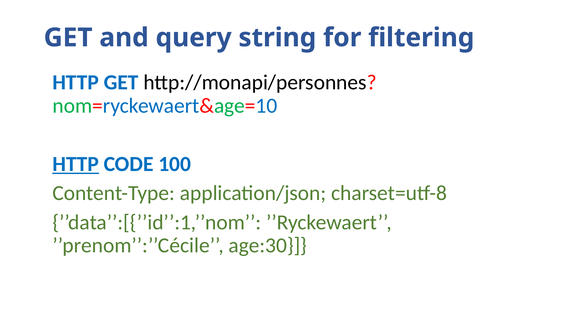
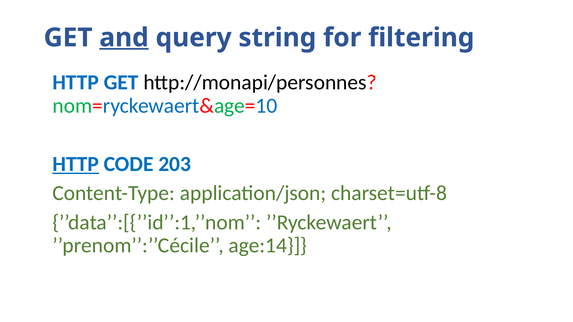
and underline: none -> present (124, 38)
100: 100 -> 203 (175, 164)
age:30: age:30 -> age:14 (268, 246)
